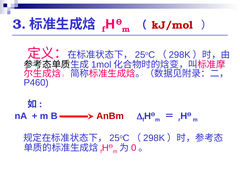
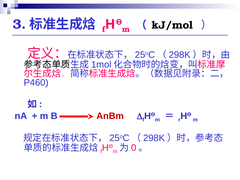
kJ/mol colour: red -> black (172, 25)
